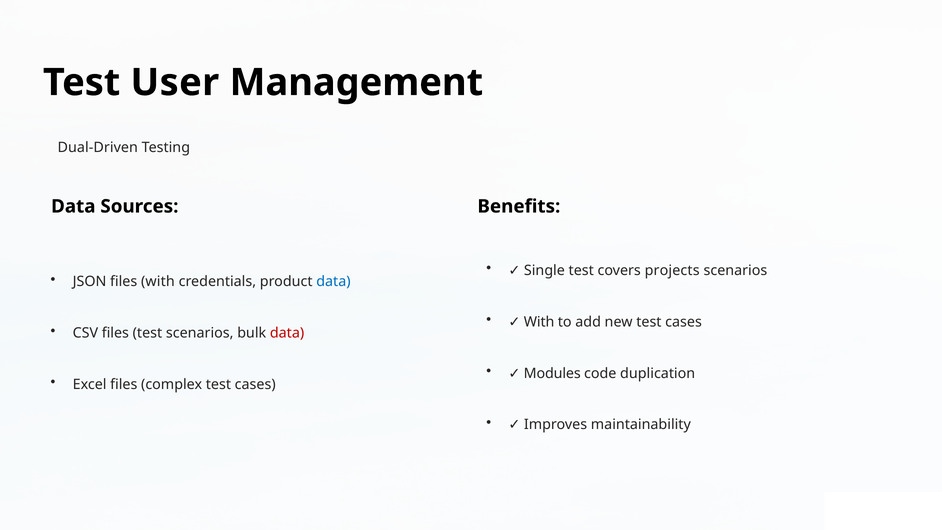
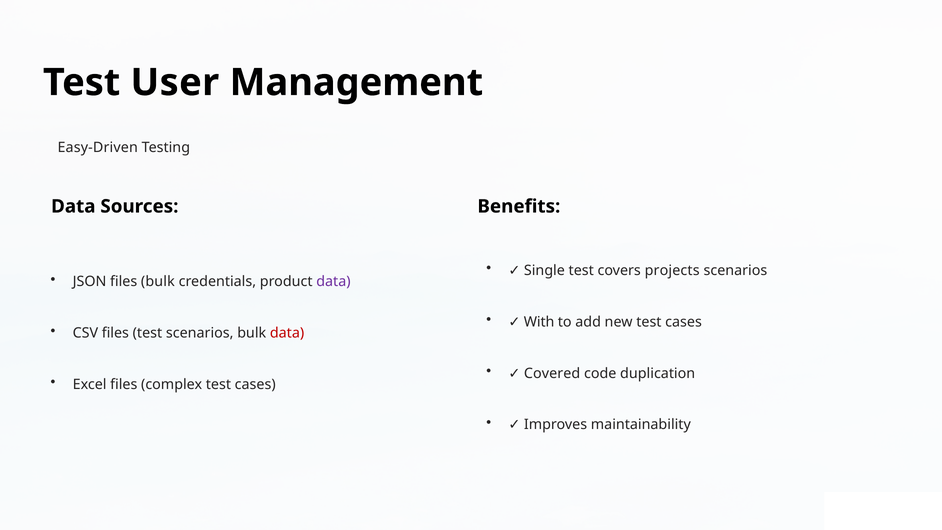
Dual-Driven: Dual-Driven -> Easy-Driven (98, 147)
files with: with -> bulk (158, 282)
data colour: blue -> purple (333, 282)
Modules: Modules -> Covered (552, 373)
